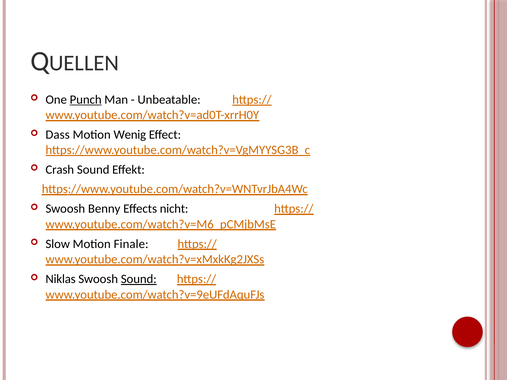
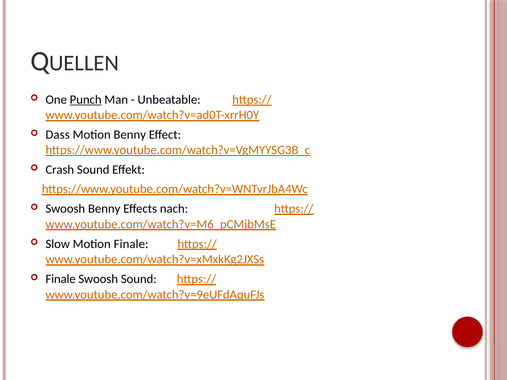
Motion Wenig: Wenig -> Benny (130, 135)
nicht: nicht -> nach (174, 209)
Niklas: Niklas -> Finale (61, 279)
Sound underline: present -> none (139, 279)
